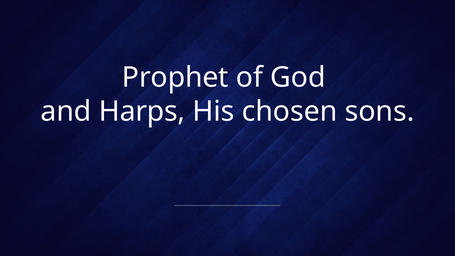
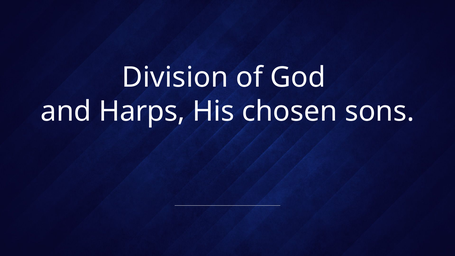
Prophet: Prophet -> Division (175, 77)
